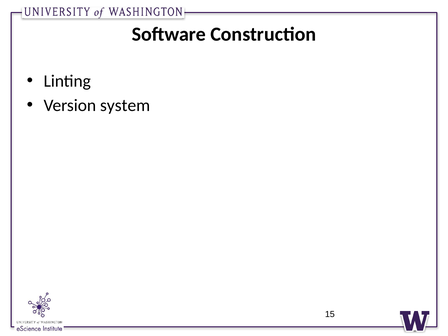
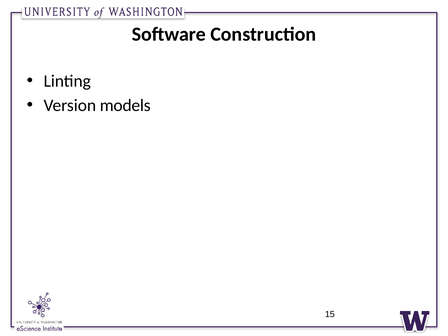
system: system -> models (125, 105)
